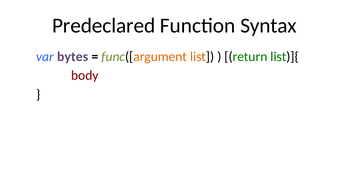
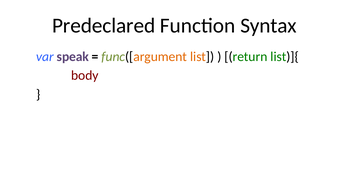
bytes: bytes -> speak (73, 57)
